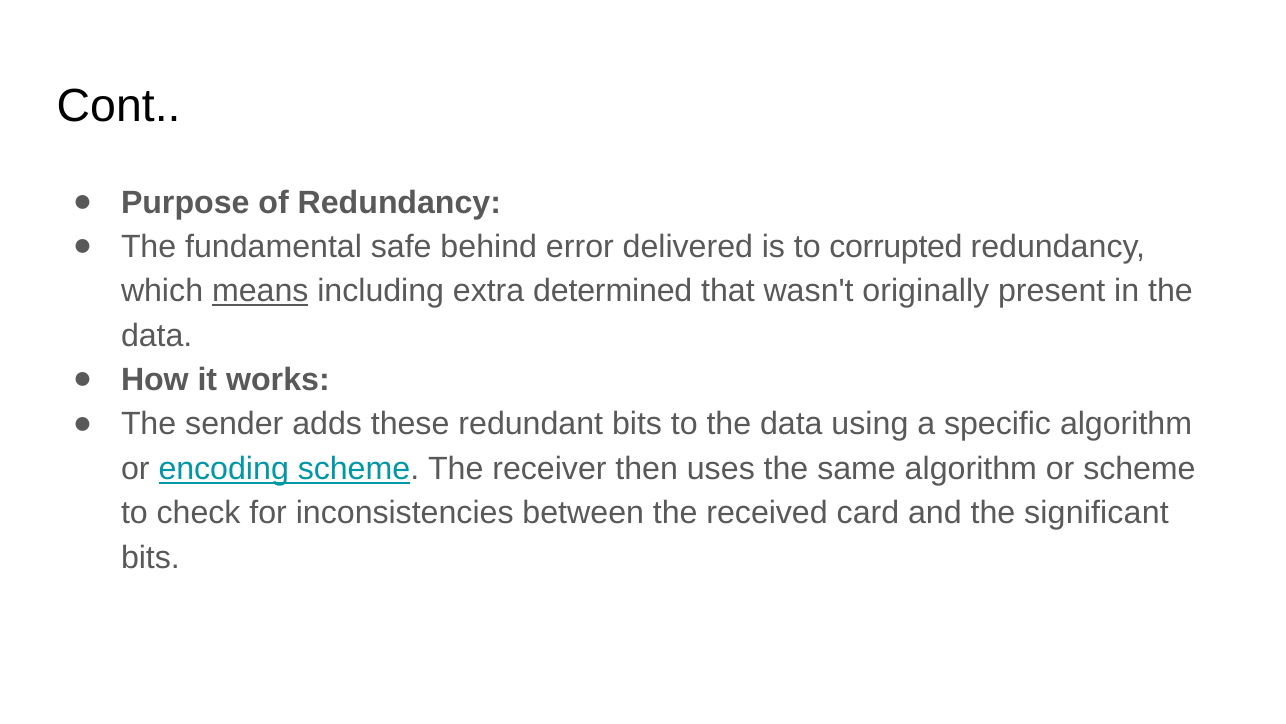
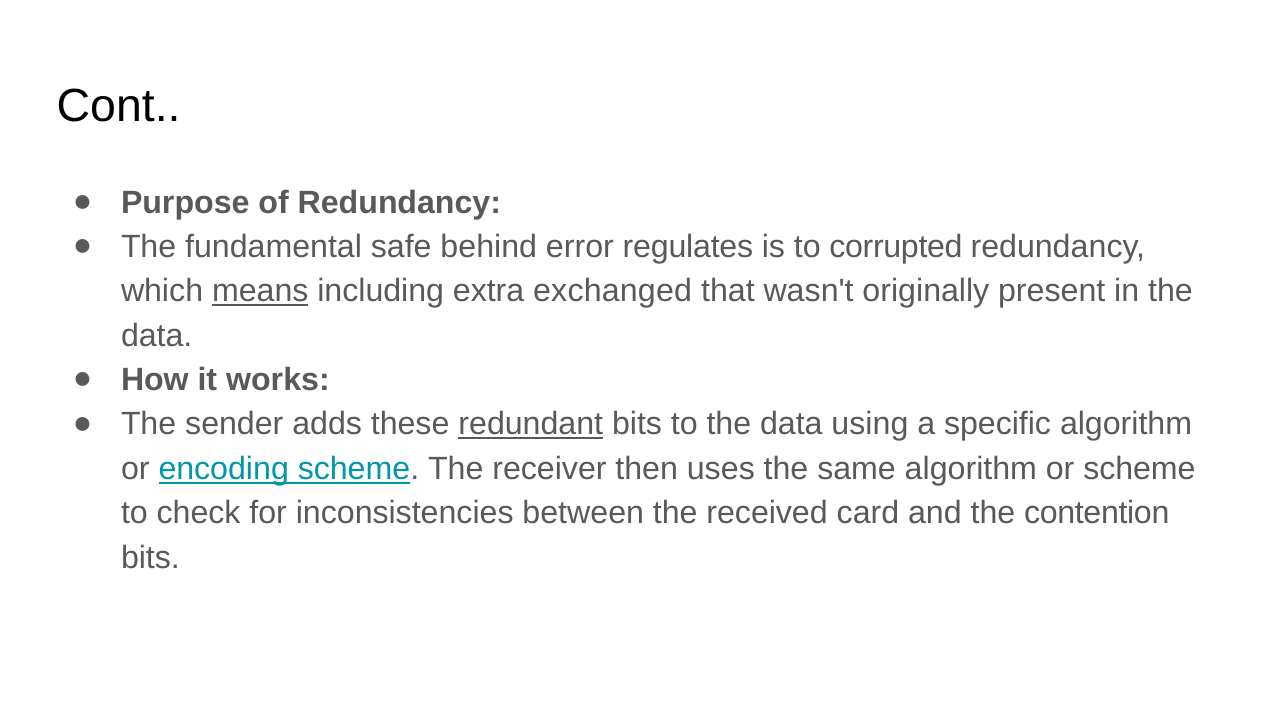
delivered: delivered -> regulates (688, 247)
determined: determined -> exchanged (613, 291)
redundant underline: none -> present (531, 424)
significant: significant -> contention (1097, 513)
